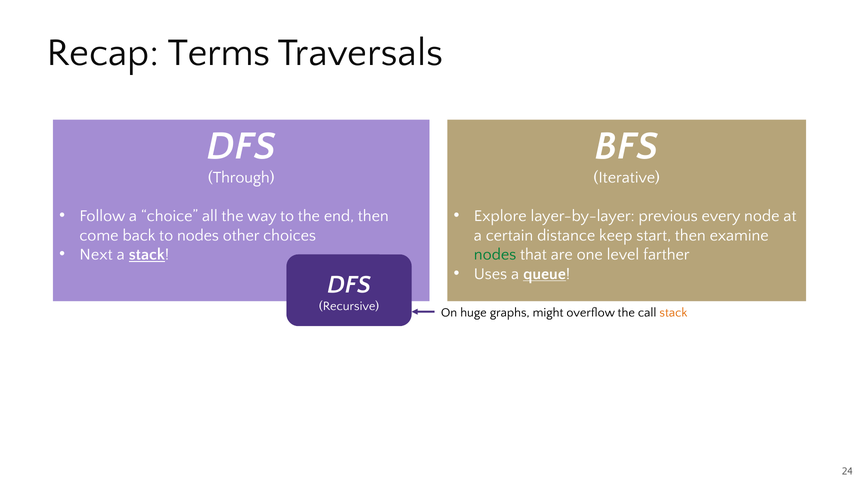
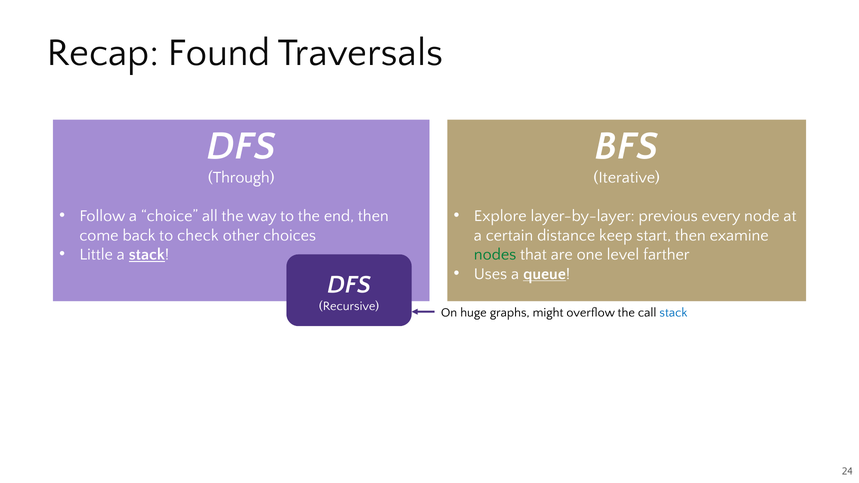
Terms: Terms -> Found (219, 53)
to nodes: nodes -> check (198, 235)
Next: Next -> Little (96, 255)
stack colour: orange -> blue (673, 313)
